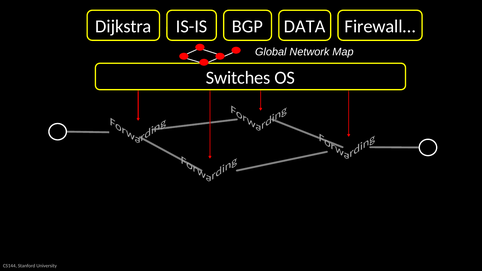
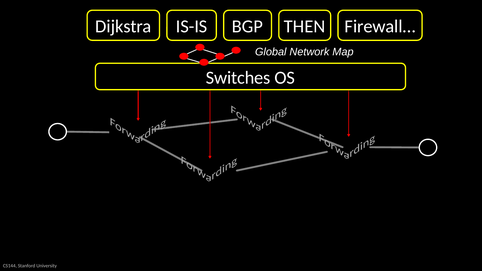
DATA: DATA -> THEN (305, 27)
